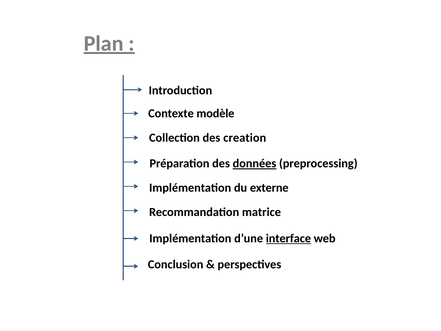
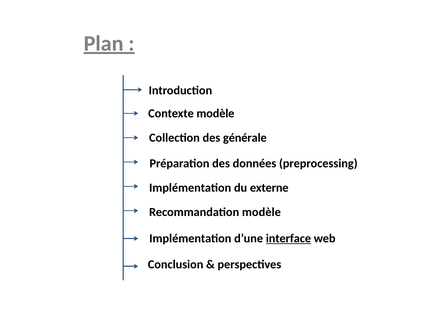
creation: creation -> générale (245, 138)
données underline: present -> none (254, 163)
Recommandation matrice: matrice -> modèle (261, 212)
